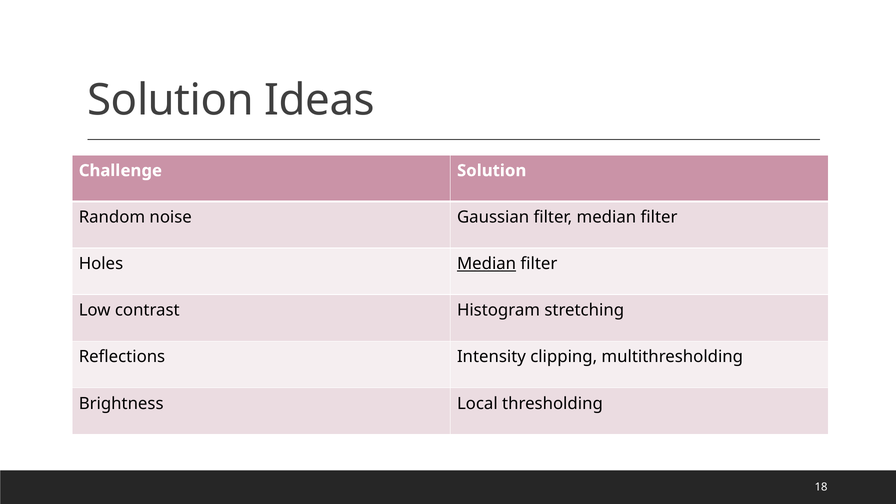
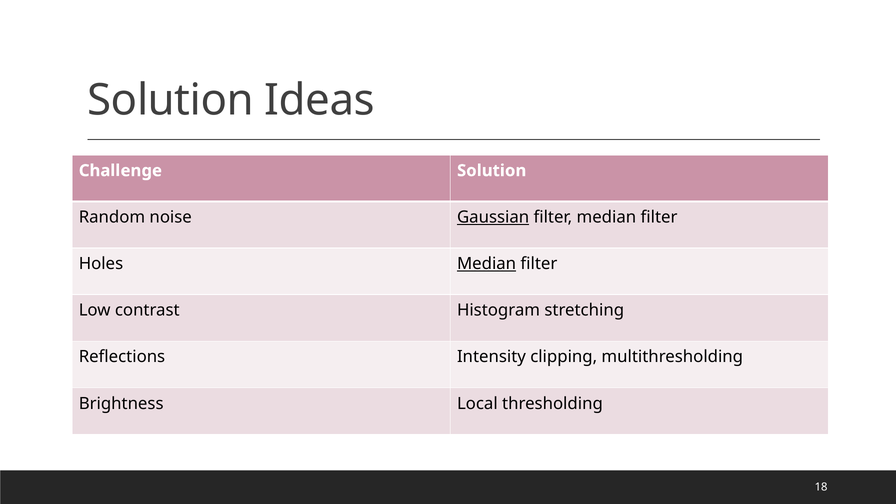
Gaussian underline: none -> present (493, 217)
